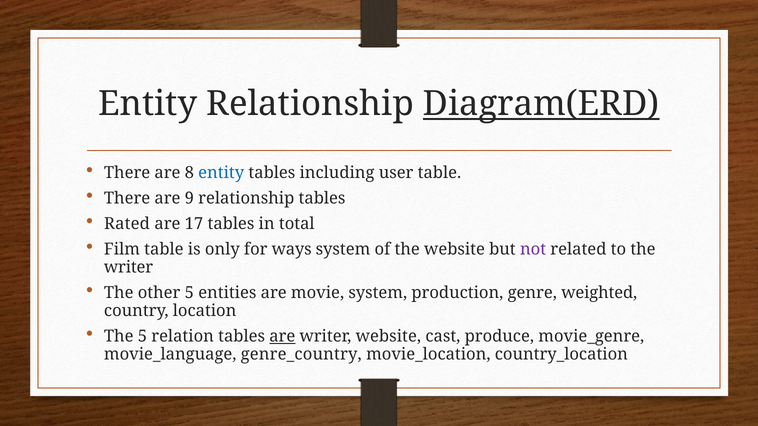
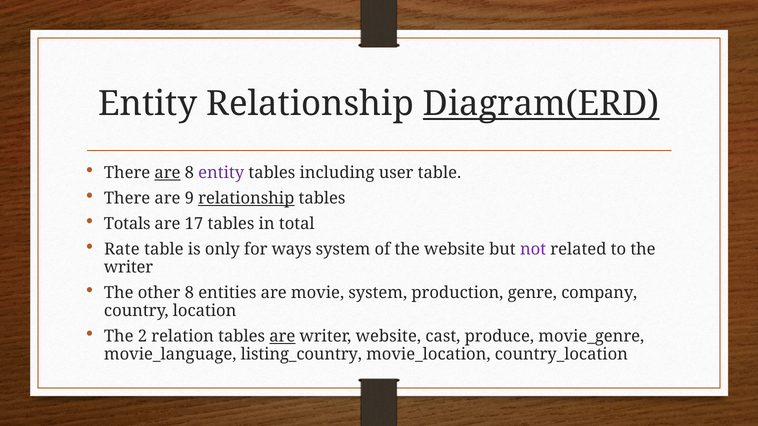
are underline: none -> present (167, 173)
entity colour: blue -> purple (221, 173)
relationship underline: none -> present (246, 198)
Rated: Rated -> Totals (127, 224)
Film: Film -> Rate (122, 250)
other 5: 5 -> 8 (189, 293)
weighted: weighted -> company (599, 293)
The 5: 5 -> 2 (142, 337)
genre_country: genre_country -> listing_country (301, 354)
